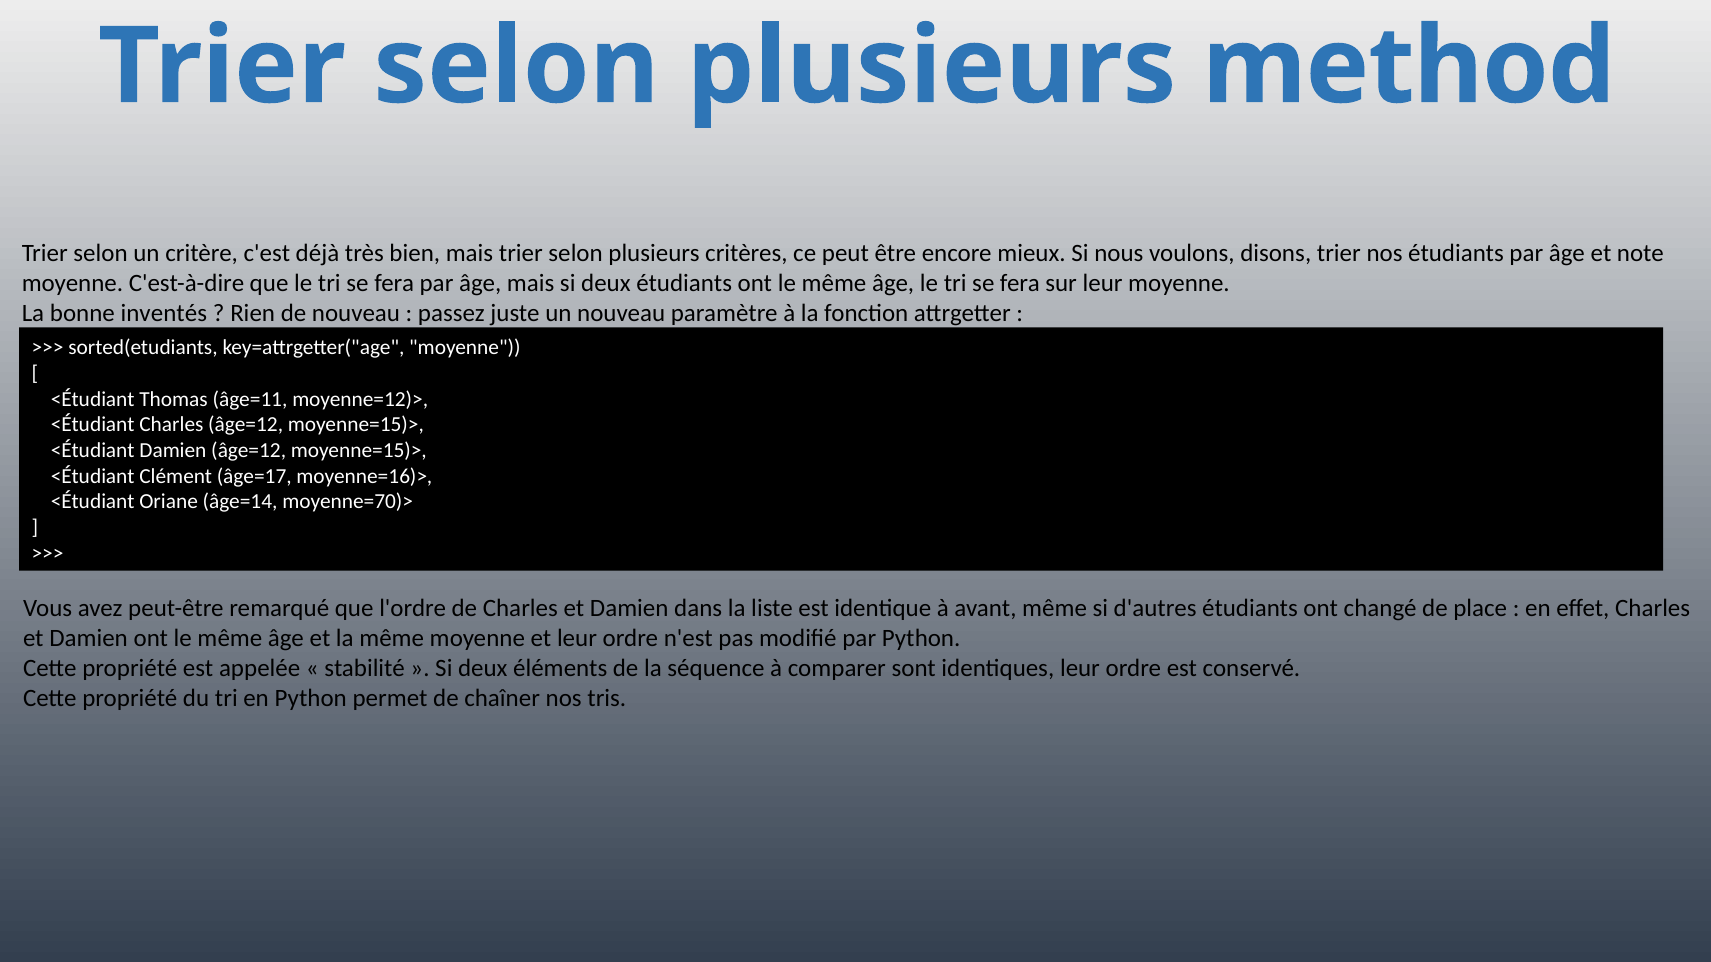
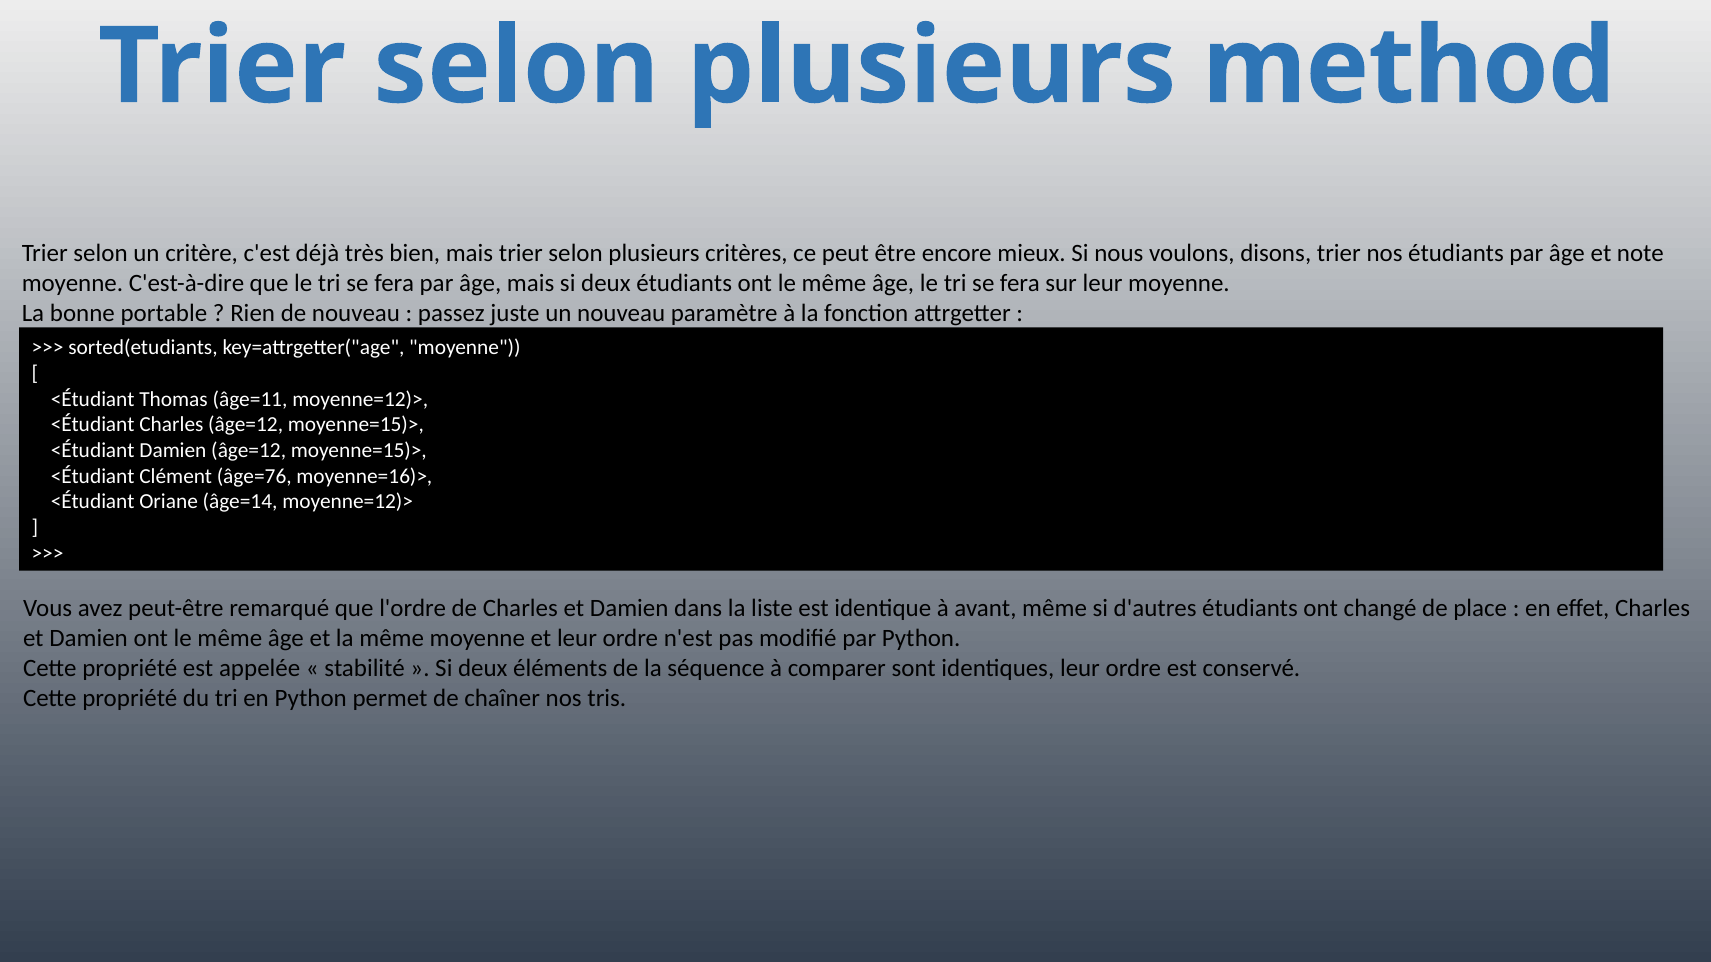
inventés: inventés -> portable (164, 314)
âge=17: âge=17 -> âge=76 (254, 476)
âge=14 moyenne=70)>: moyenne=70)> -> moyenne=12)> (348, 502)
